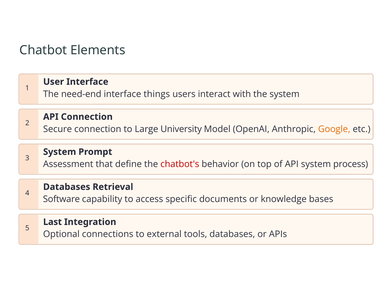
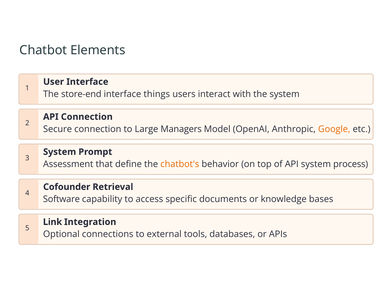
need-end: need-end -> store-end (81, 94)
University: University -> Managers (181, 129)
chatbot's colour: red -> orange (180, 164)
Databases: Databases -> Cofounder (67, 187)
Last: Last -> Link (52, 222)
